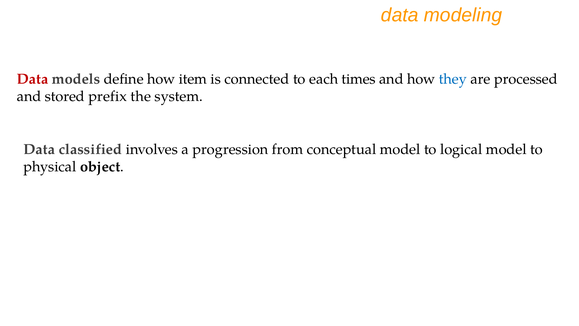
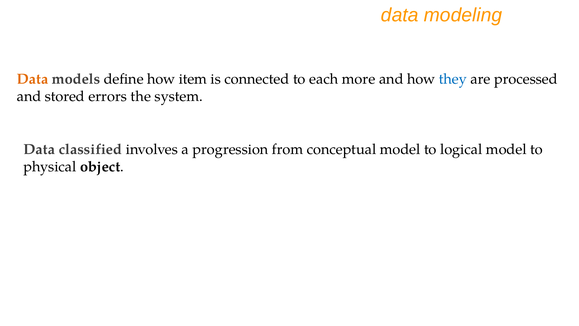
Data colour: red -> orange (33, 79)
times: times -> more (359, 79)
prefix: prefix -> errors (108, 96)
